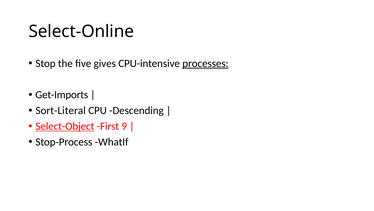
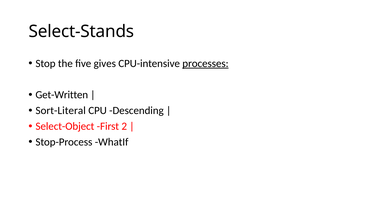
Select-Online: Select-Online -> Select-Stands (81, 31)
Get-Imports: Get-Imports -> Get-Written (62, 95)
Select-Object underline: present -> none (65, 126)
9: 9 -> 2 (124, 126)
